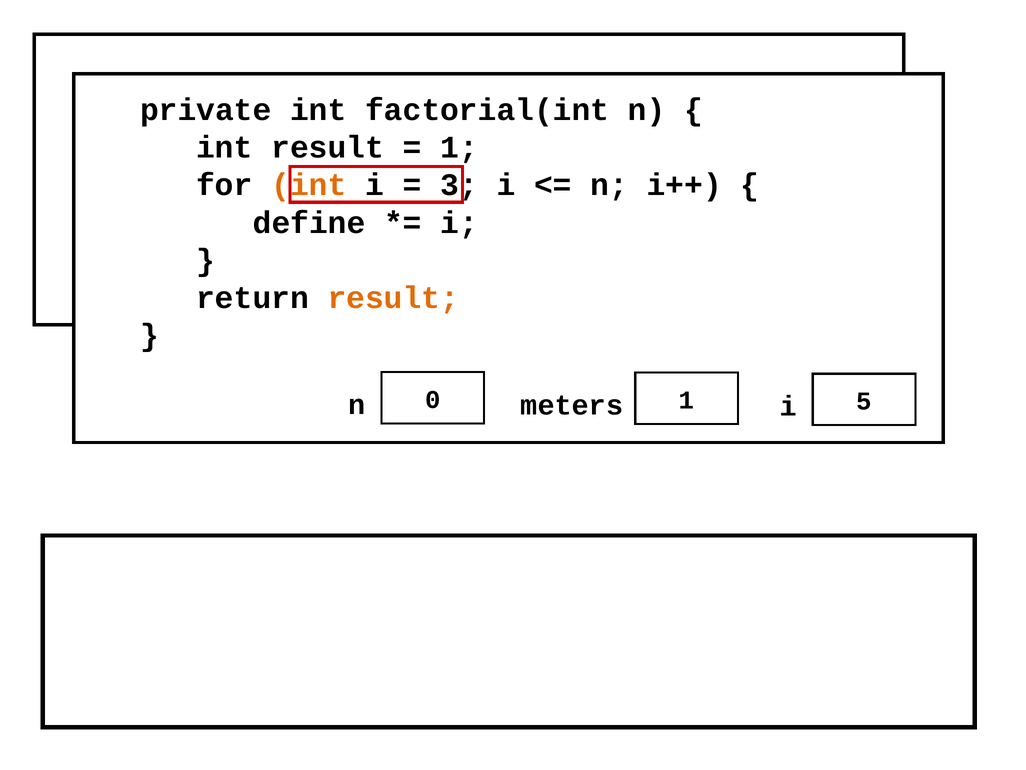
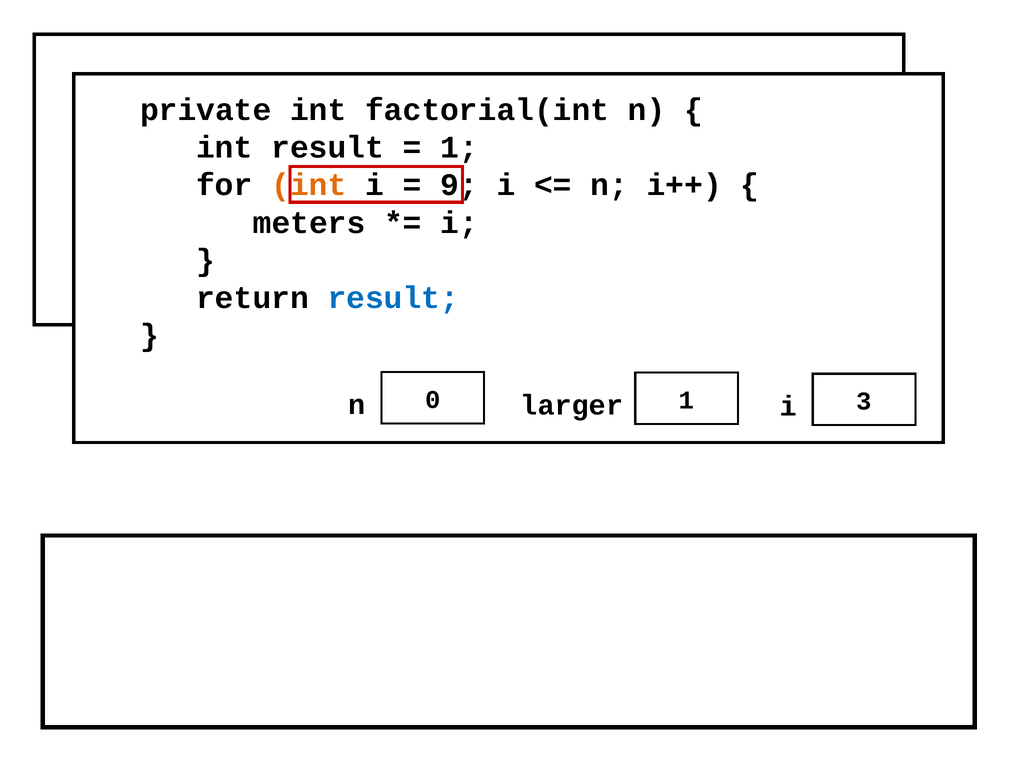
3: 3 -> 9 (459, 185)
define: define -> meters (309, 223)
result colour: orange -> blue (393, 298)
5: 5 -> 3 (864, 401)
meters: meters -> larger (572, 405)
